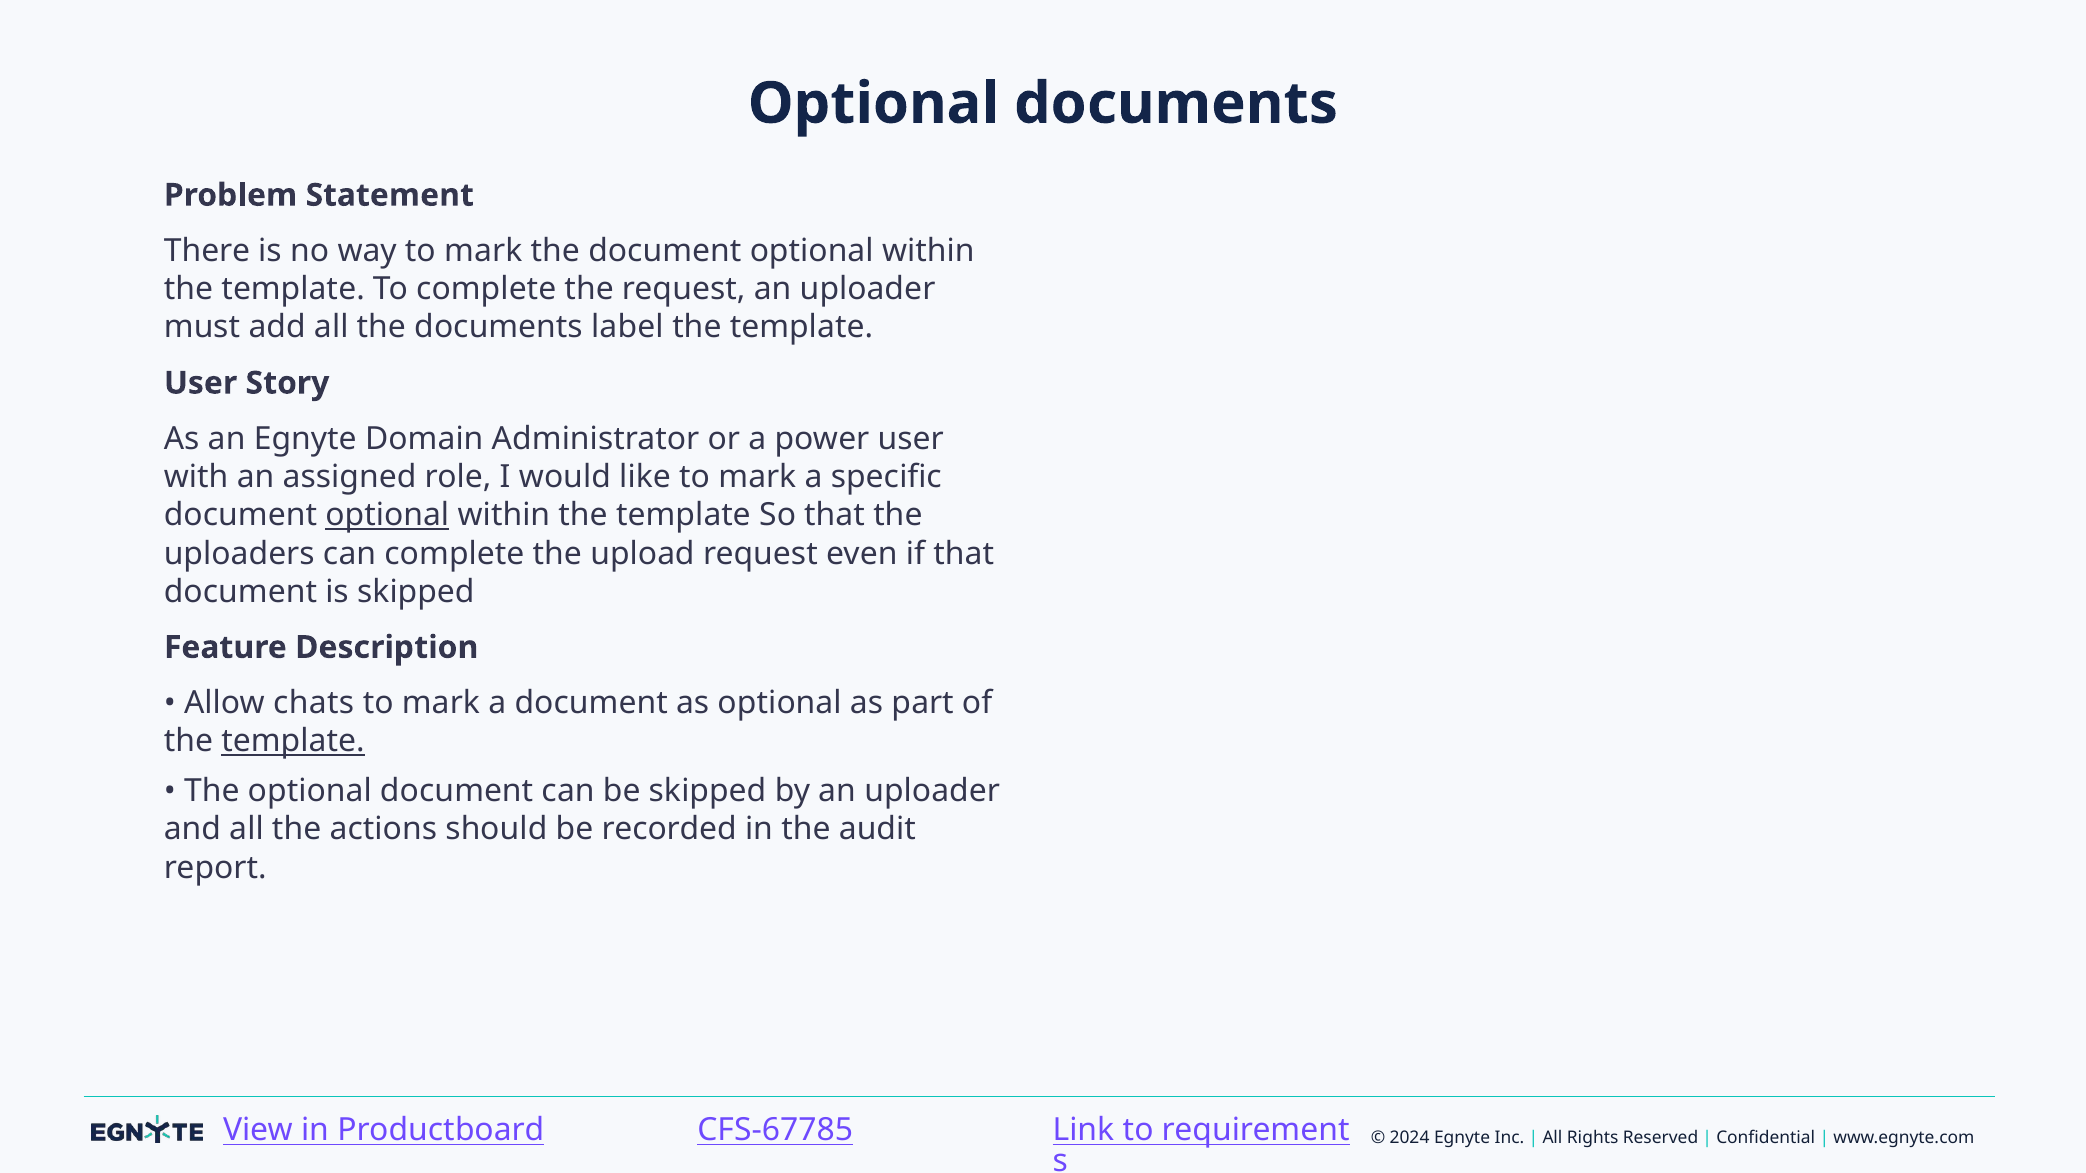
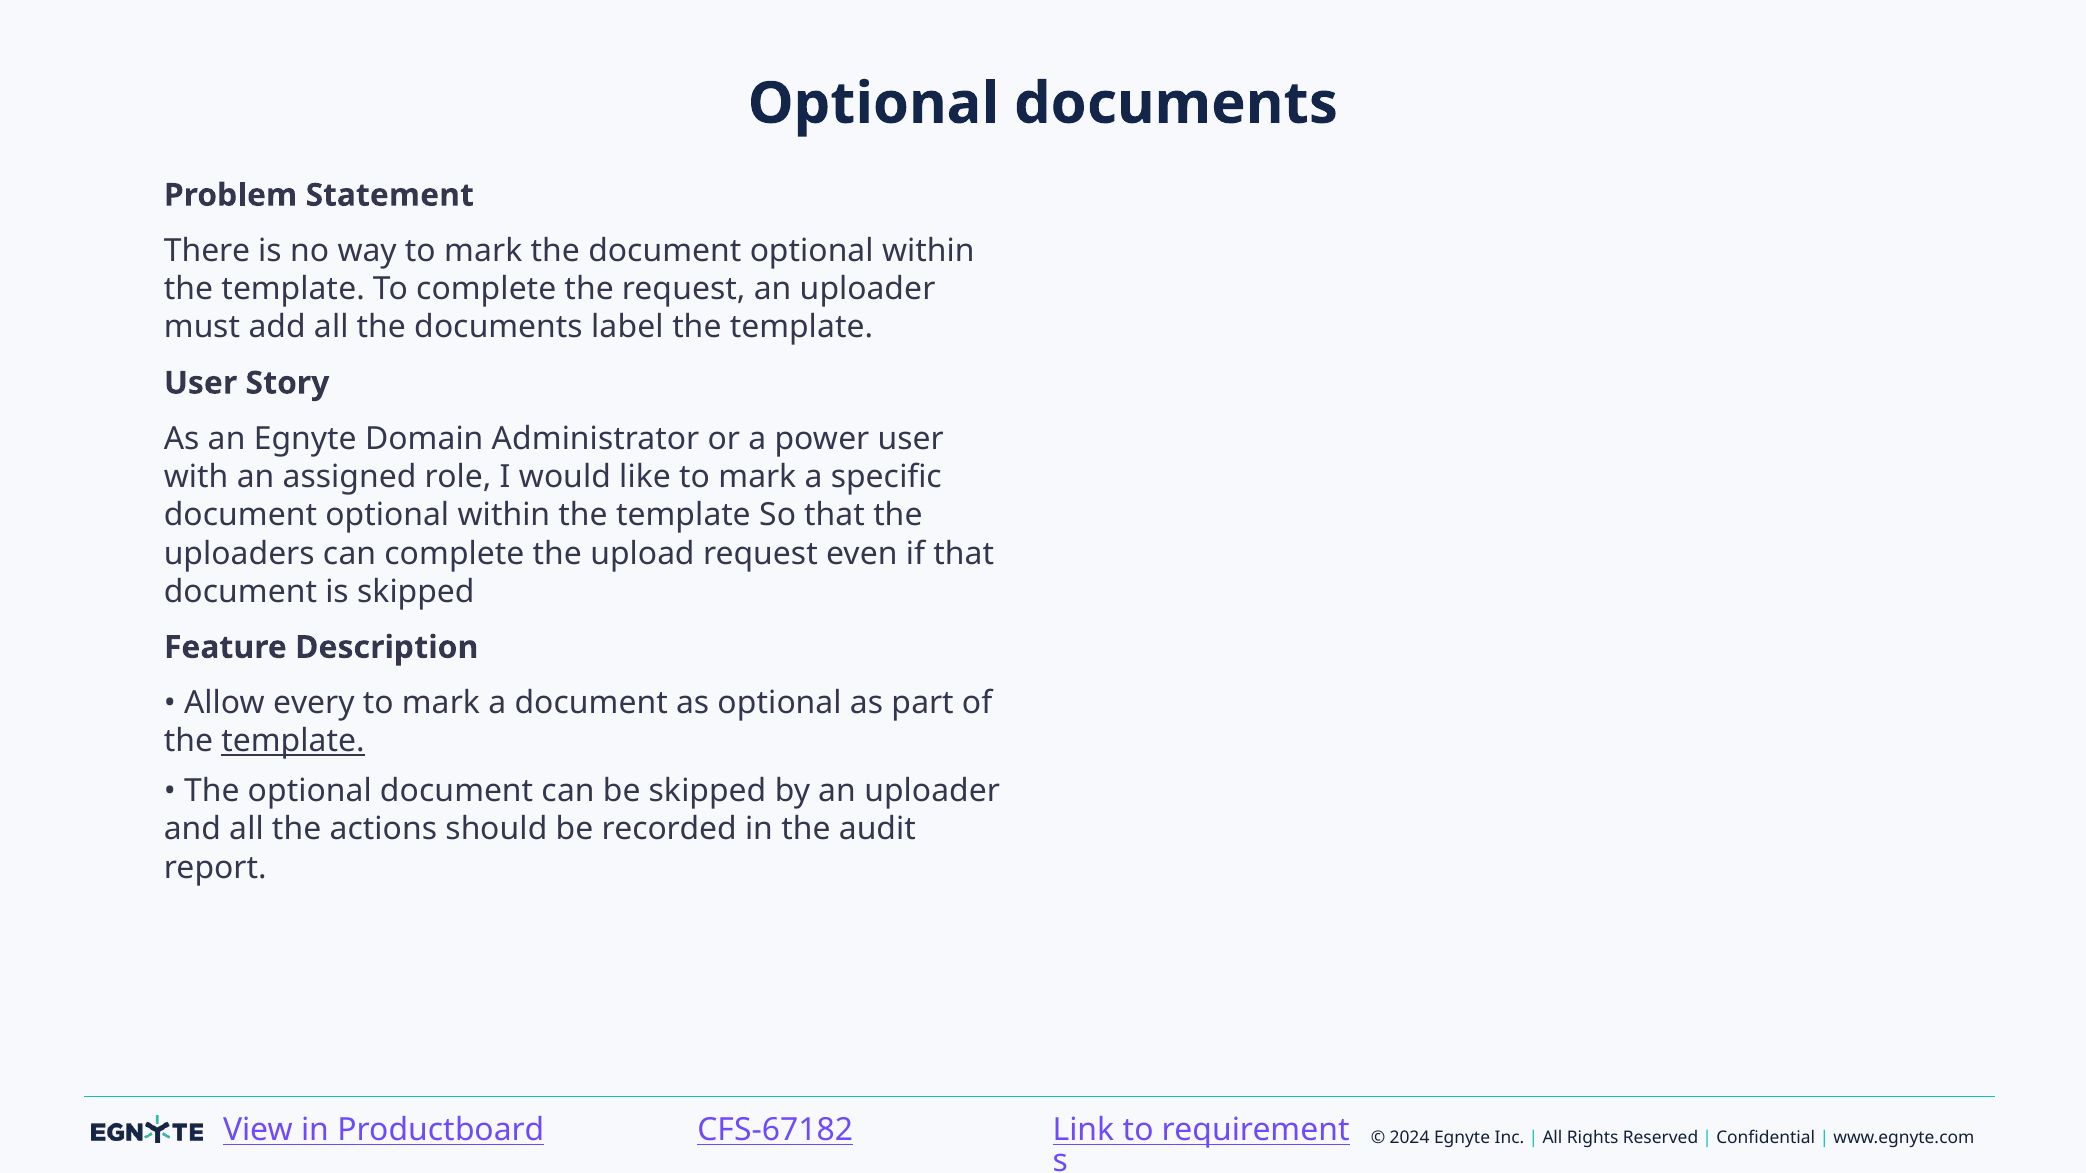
optional underline: present -> none (387, 515)
chats: chats -> every (314, 703)
CFS-67785: CFS-67785 -> CFS-67182 (775, 1130)
